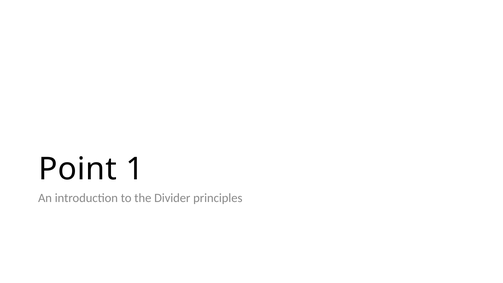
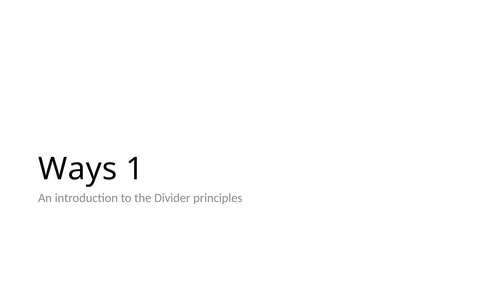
Point: Point -> Ways (78, 169)
